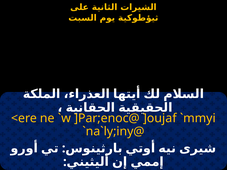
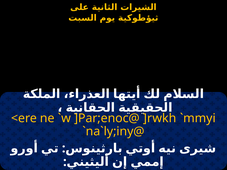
]oujaf: ]oujaf -> ]rwkh (160, 118)
